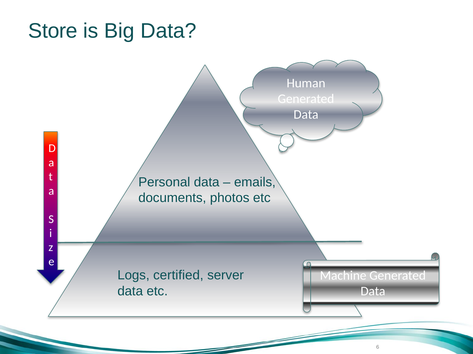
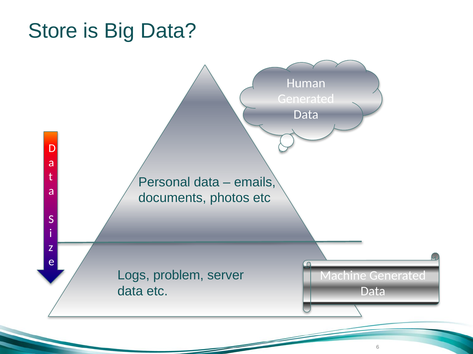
certified: certified -> problem (178, 276)
